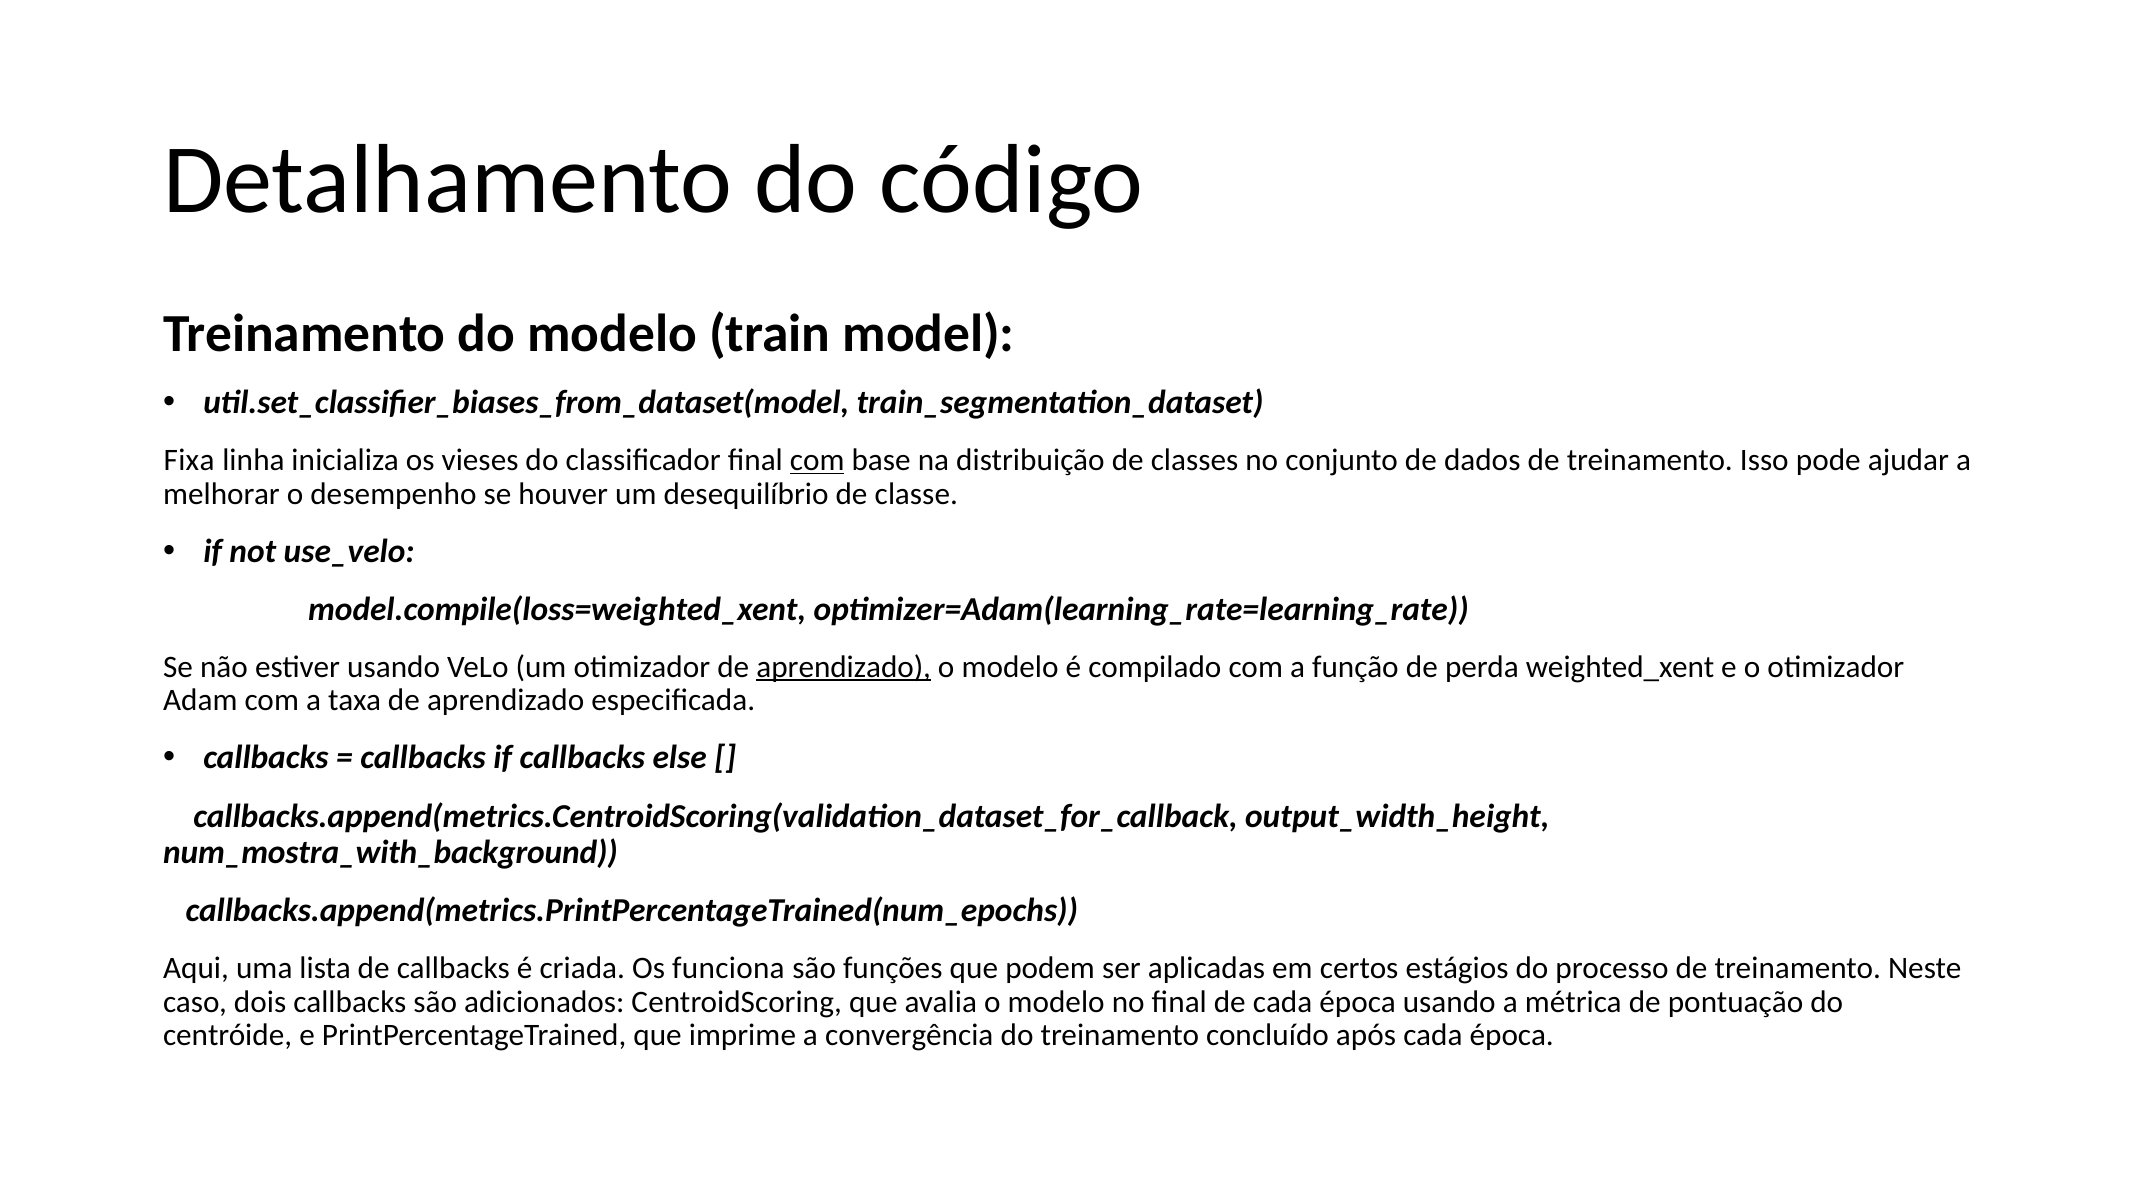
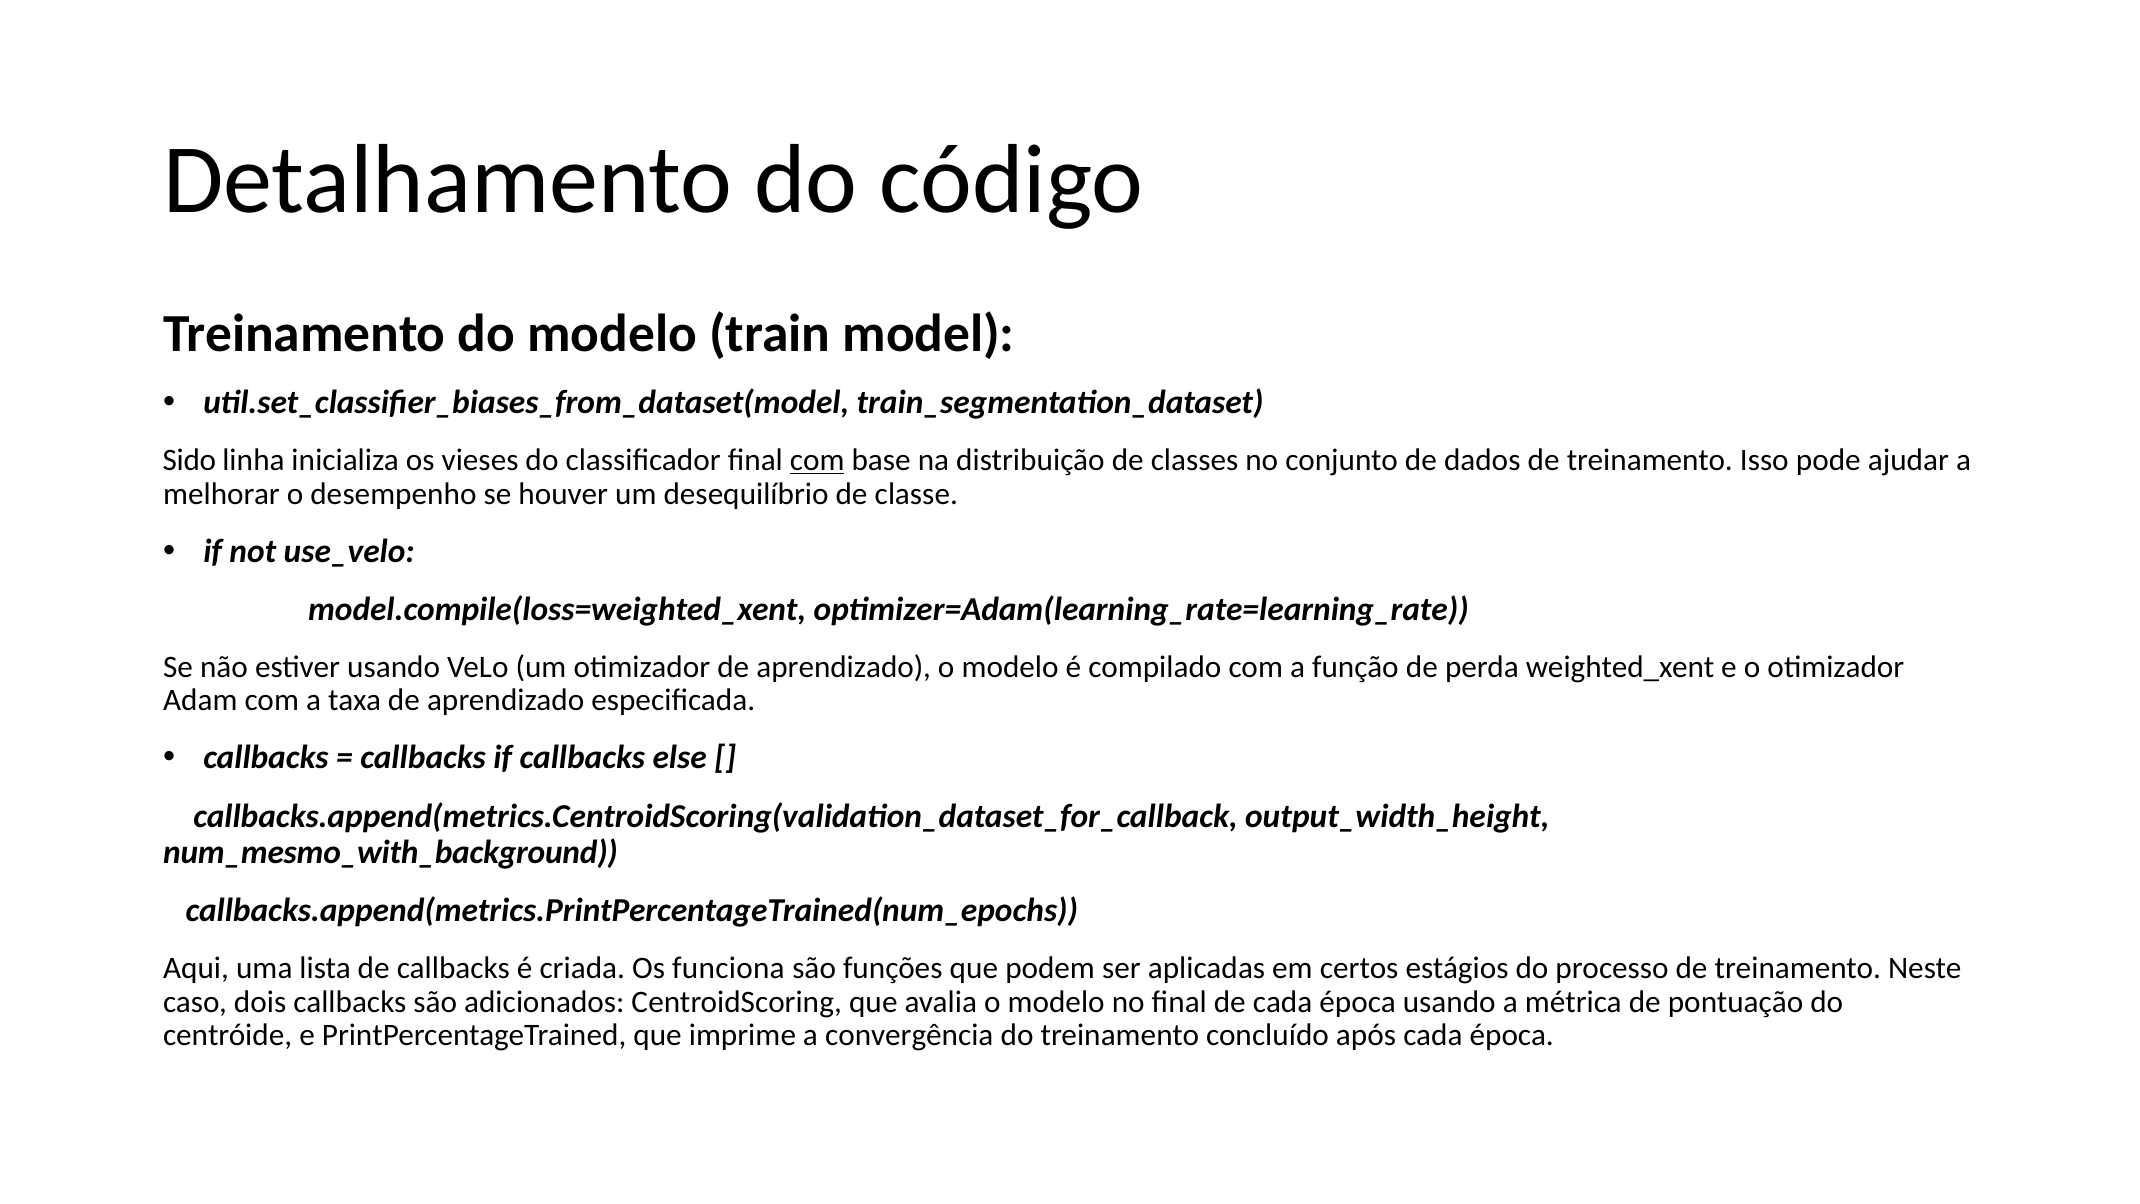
Fixa: Fixa -> Sido (189, 460)
aprendizado underline: present -> none (844, 667)
num_mostra_with_background: num_mostra_with_background -> num_mesmo_with_background (390, 852)
